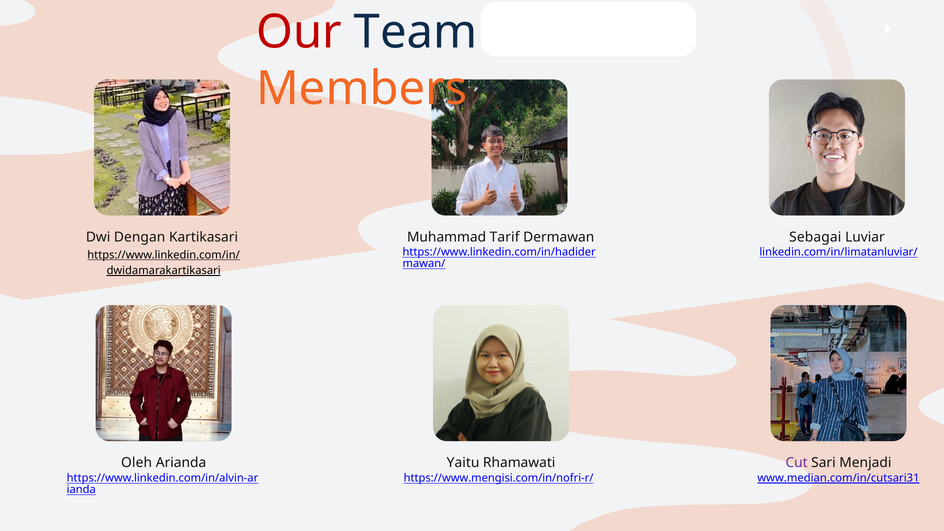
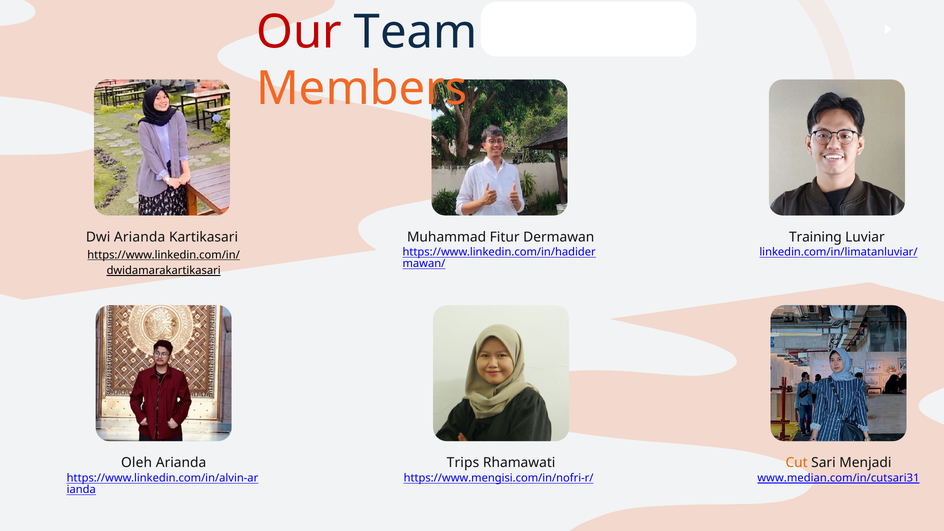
Dwi Dengan: Dengan -> Arianda (140, 237)
Tarif: Tarif -> Fitur (505, 237)
Sebagai: Sebagai -> Training (815, 237)
Yaitu: Yaitu -> Trips (463, 463)
Cut colour: purple -> orange (797, 463)
